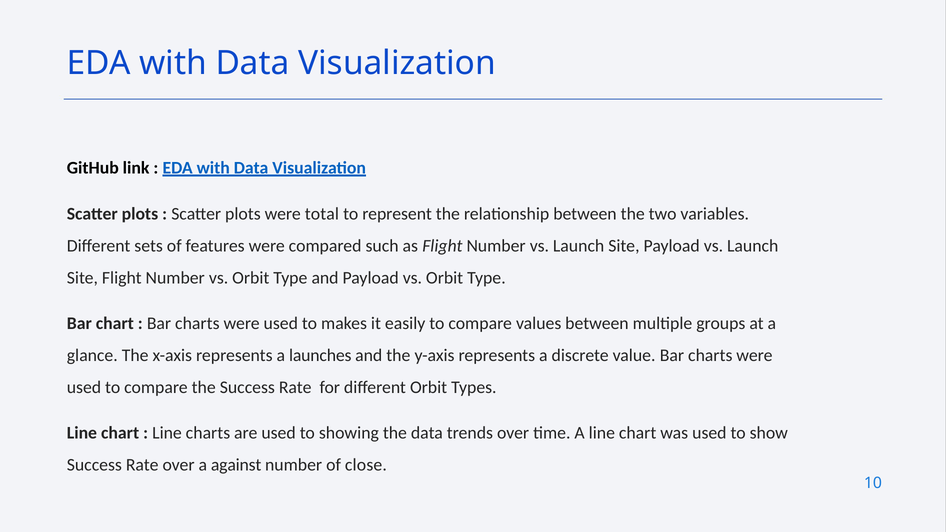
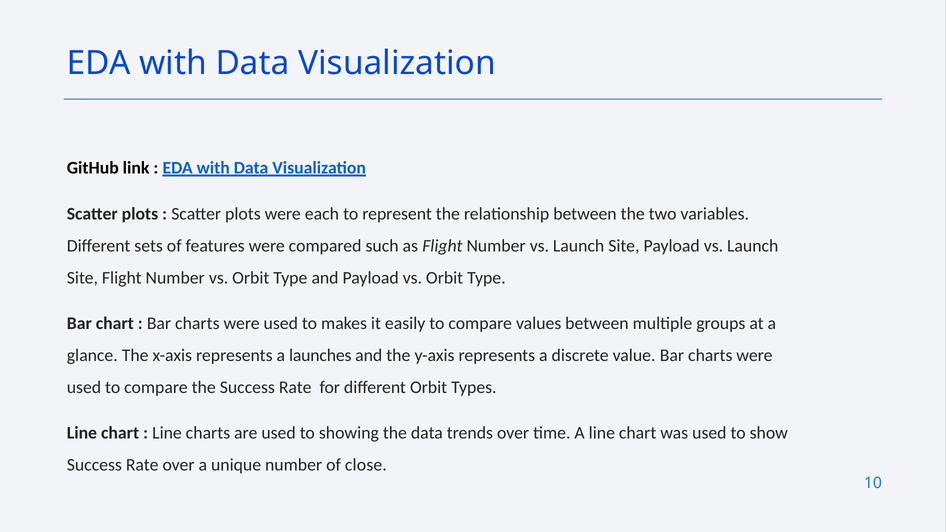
total: total -> each (322, 214)
against: against -> unique (236, 465)
